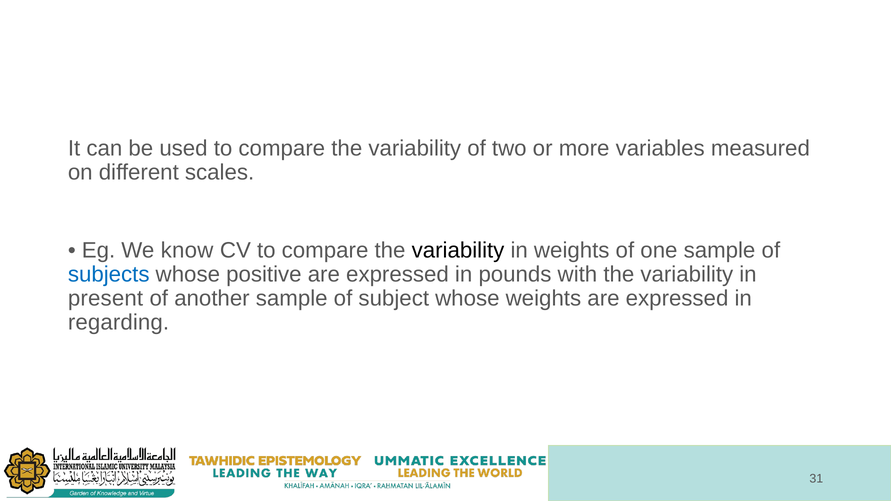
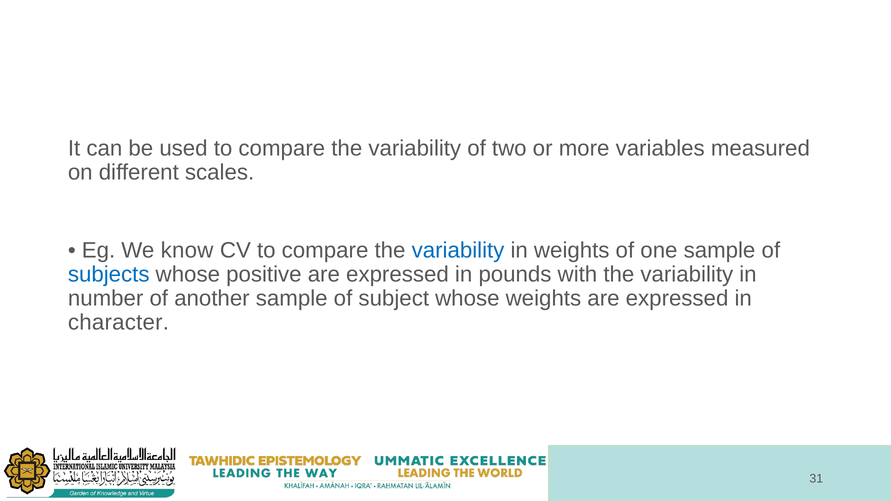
variability colour: black -> blue (458, 250)
present: present -> number (106, 299)
regarding: regarding -> character (118, 323)
